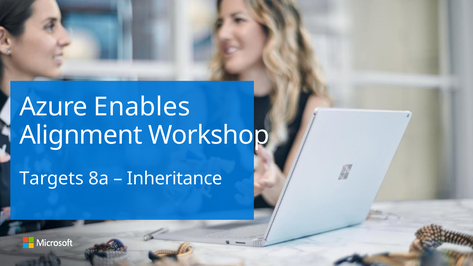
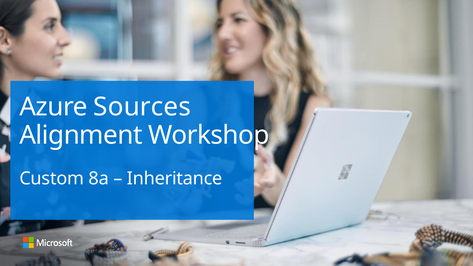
Enables: Enables -> Sources (142, 107)
Targets: Targets -> Custom (52, 179)
